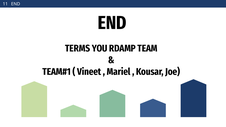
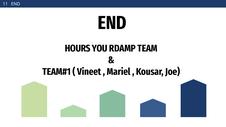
TERMS: TERMS -> HOURS (78, 48)
